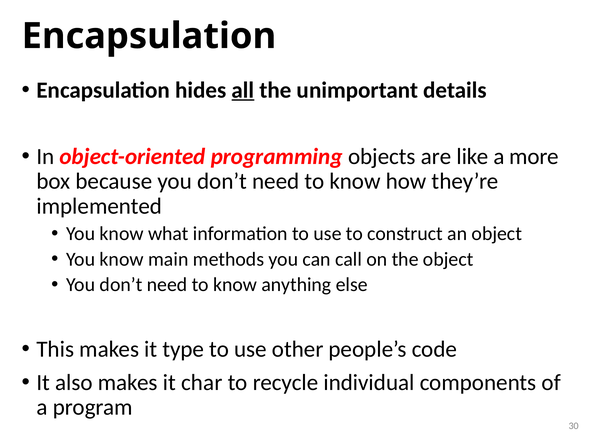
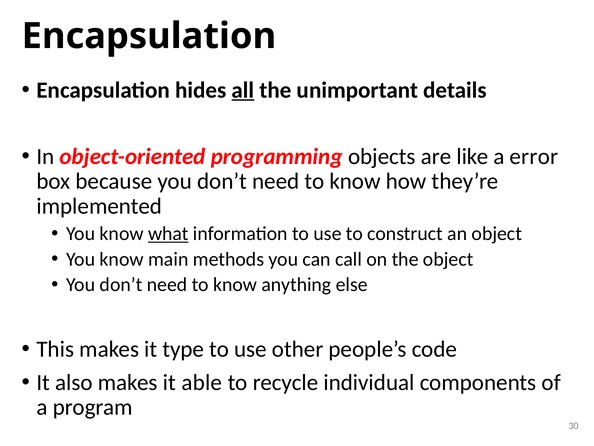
more: more -> error (534, 156)
what underline: none -> present (168, 233)
char: char -> able (202, 382)
